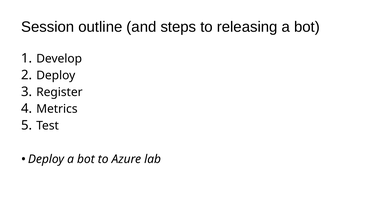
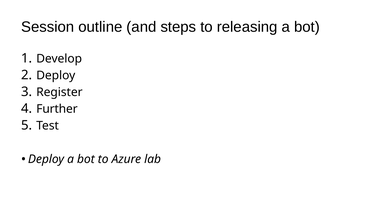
Metrics: Metrics -> Further (57, 109)
